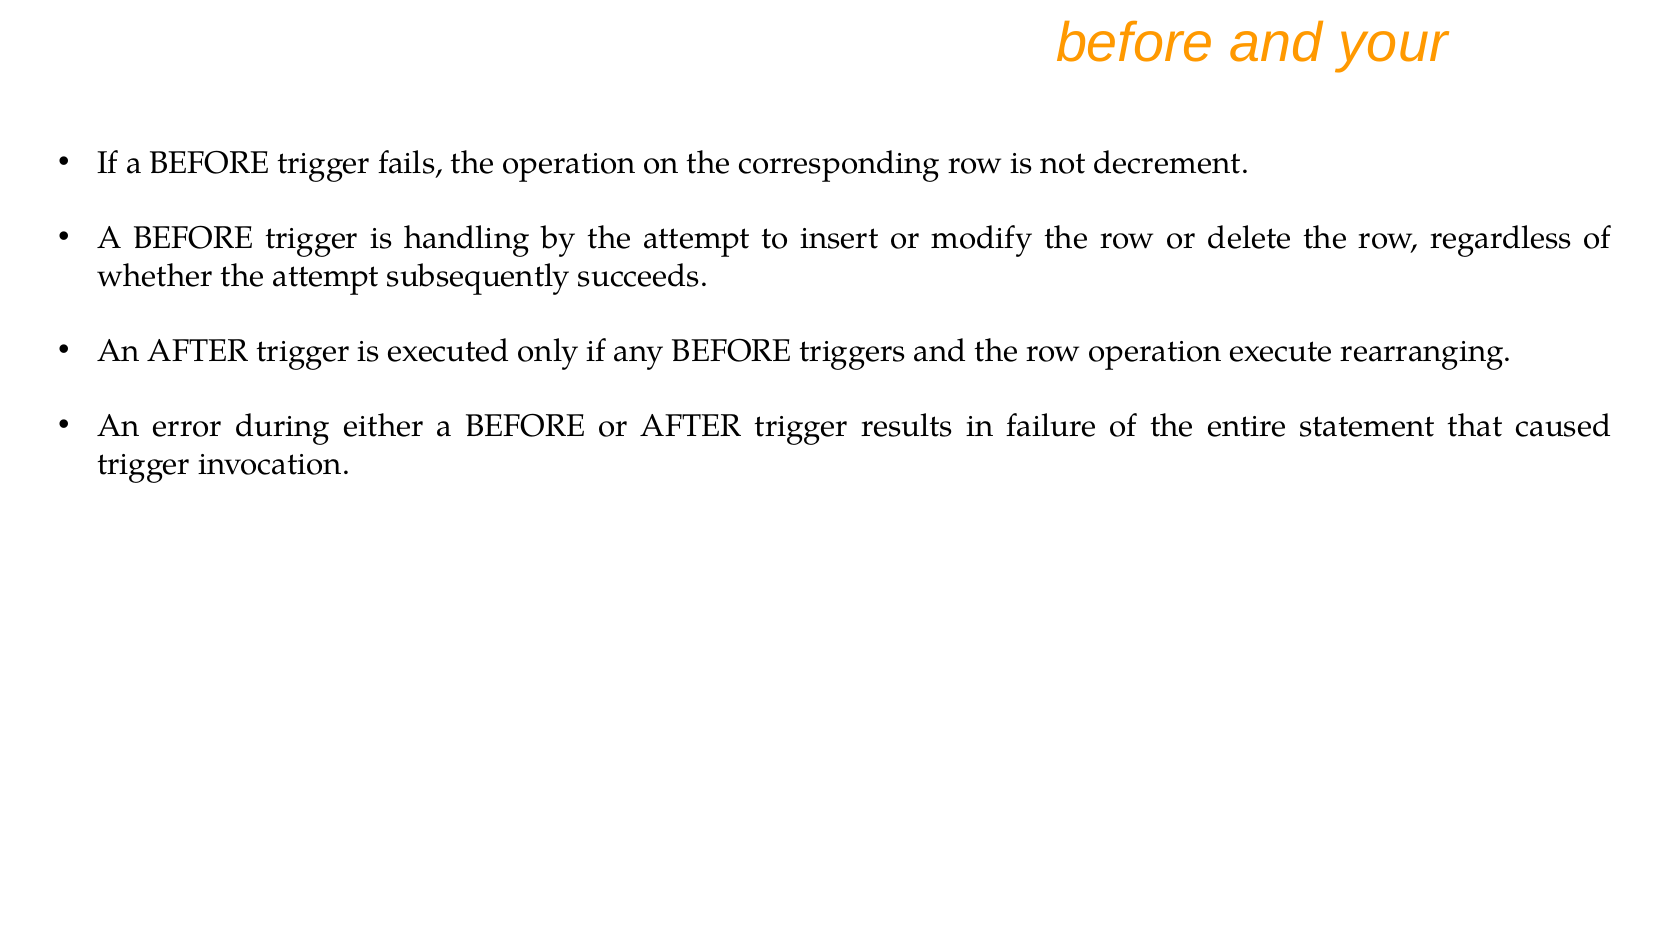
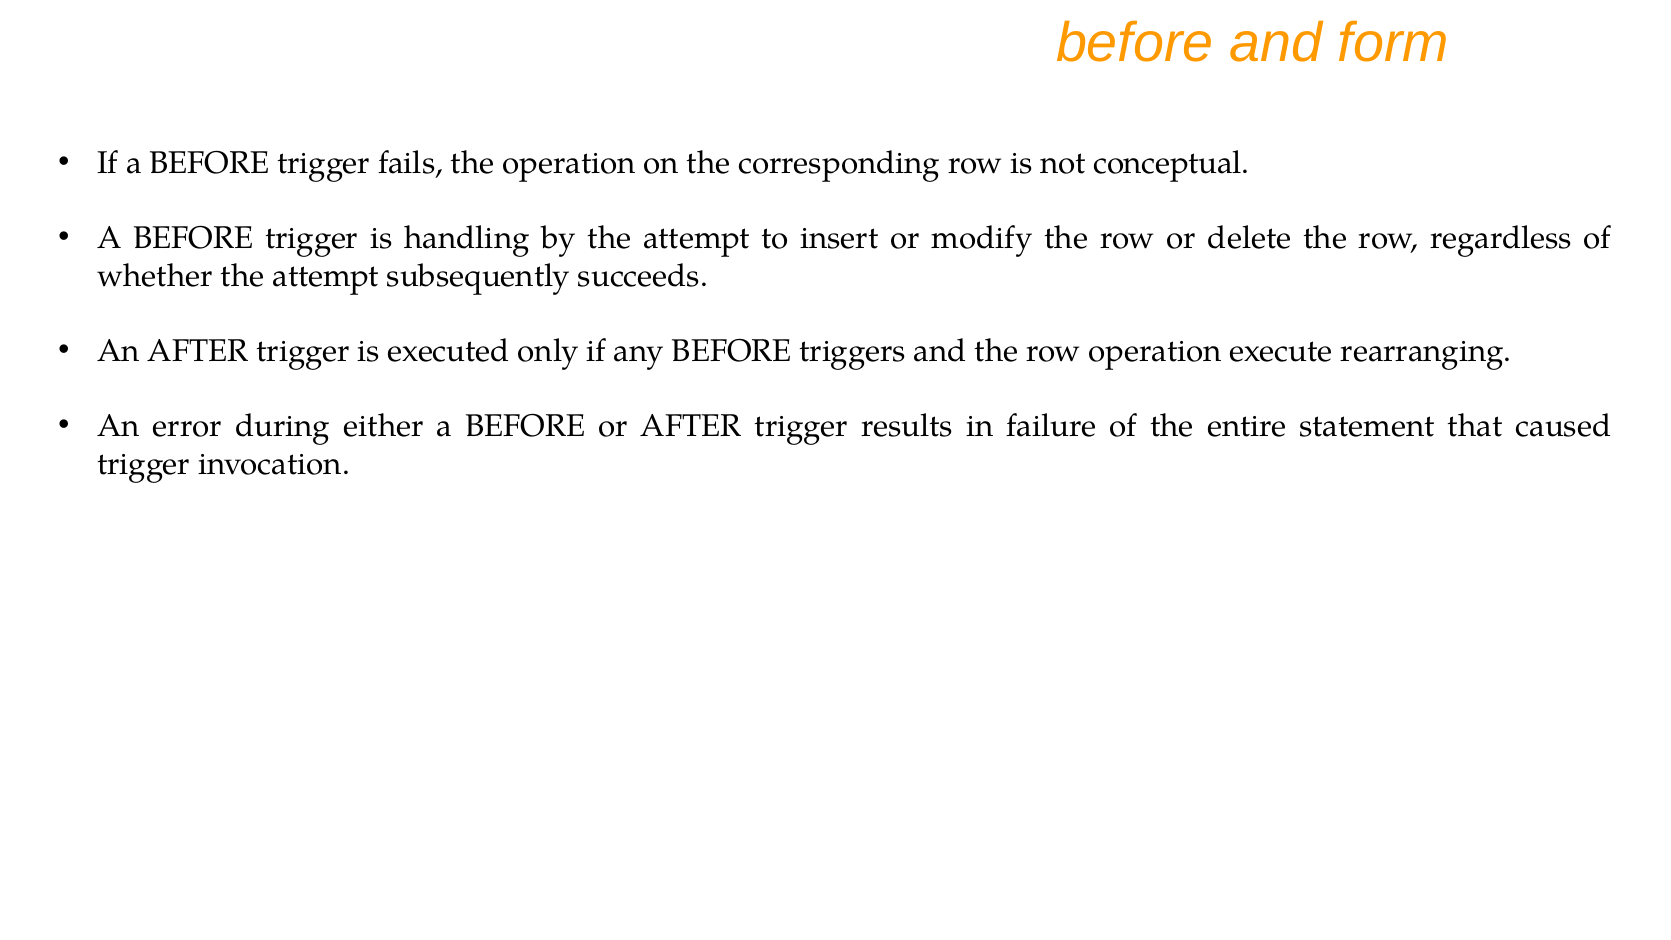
your: your -> form (1394, 43)
decrement: decrement -> conceptual (1171, 163)
